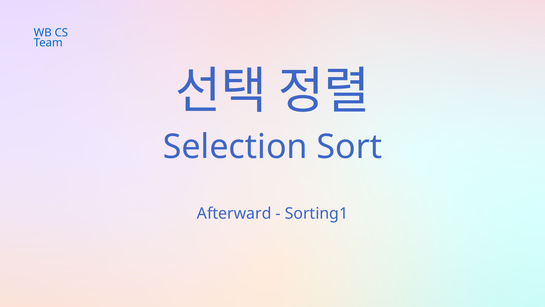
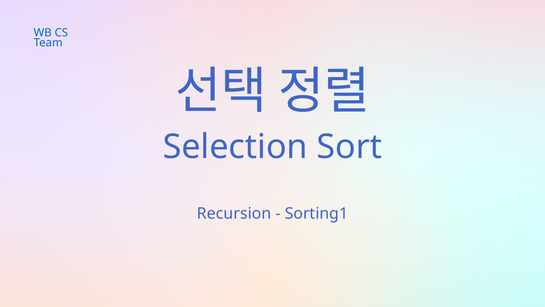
Afterward: Afterward -> Recursion (234, 213)
